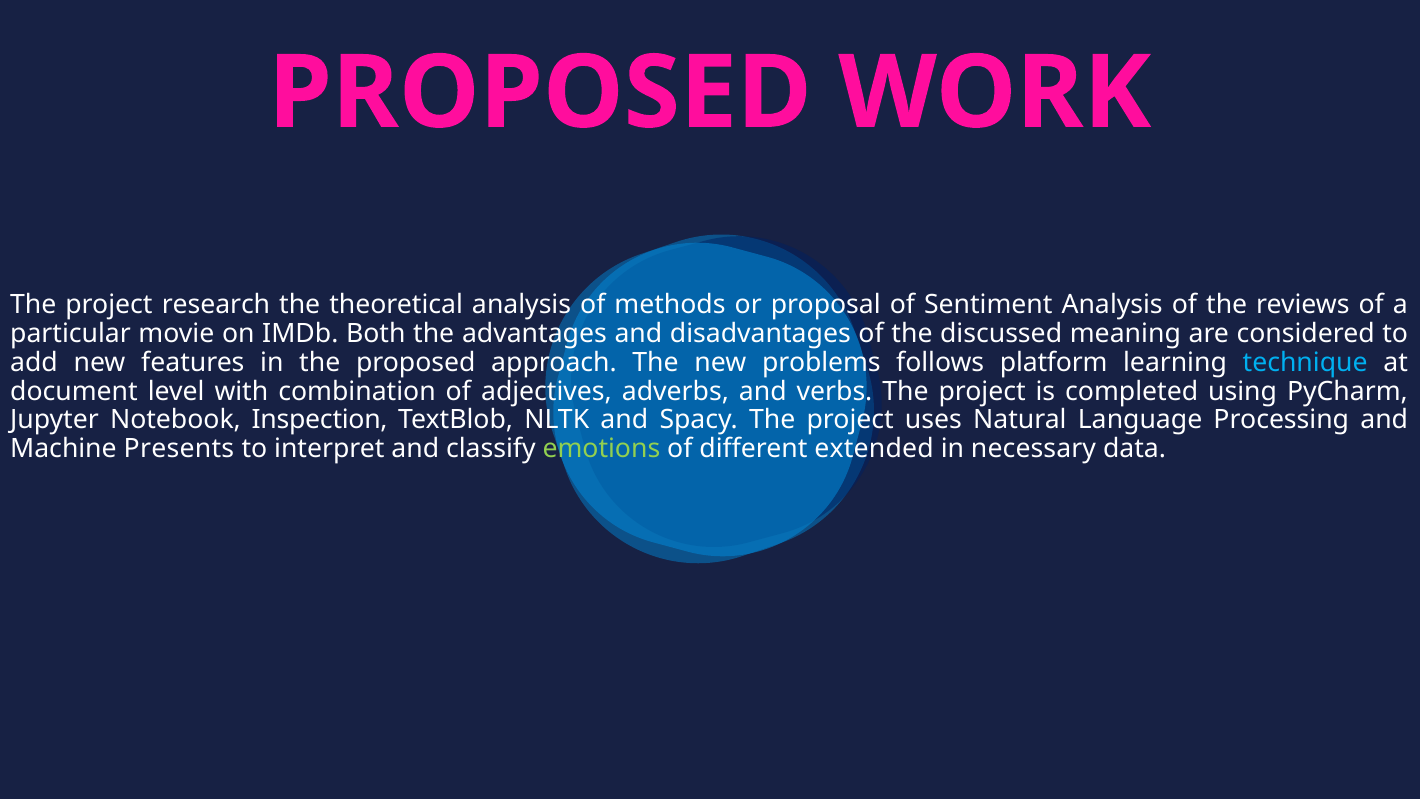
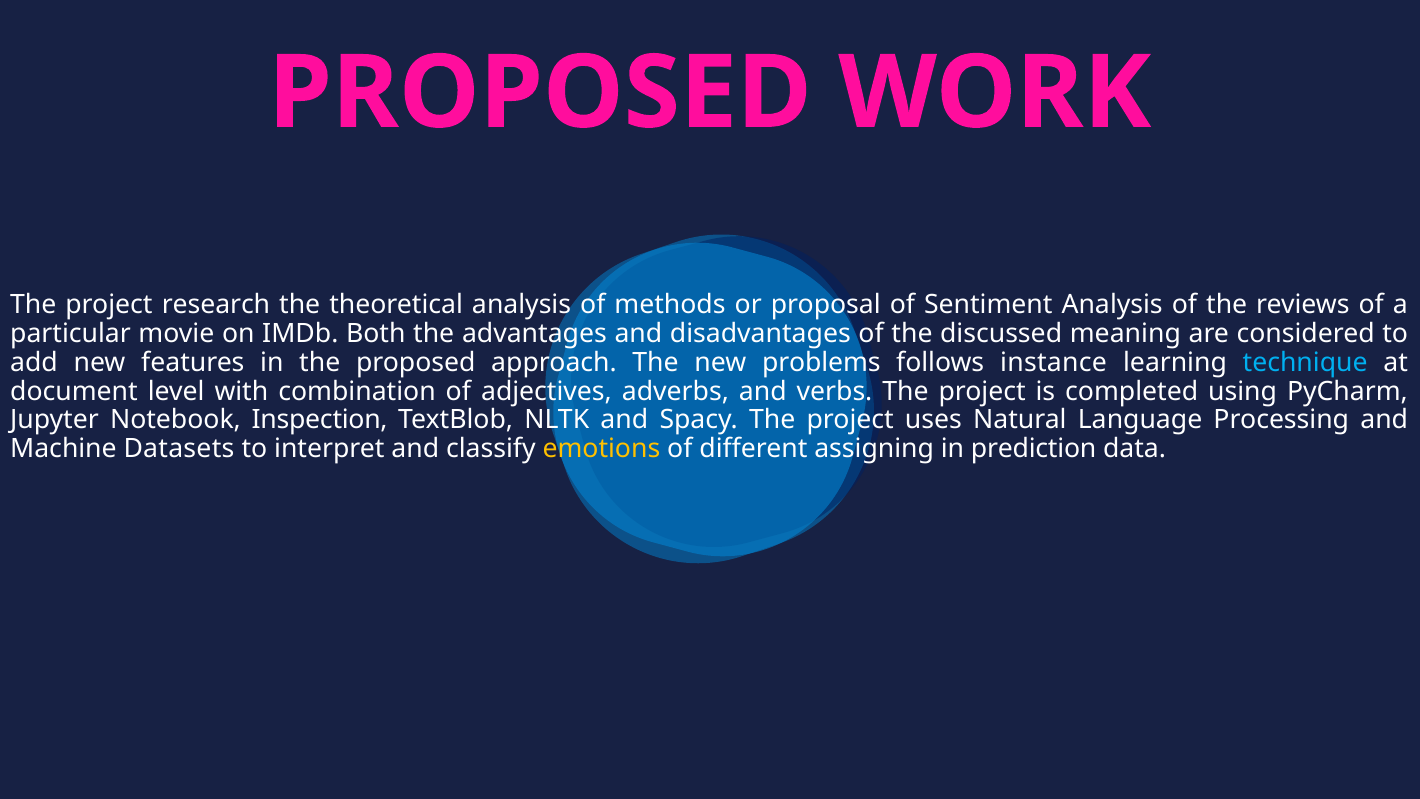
platform: platform -> instance (1054, 362)
Presents: Presents -> Datasets (179, 449)
emotions colour: light green -> yellow (601, 449)
extended: extended -> assigning (874, 449)
necessary: necessary -> prediction (1034, 449)
